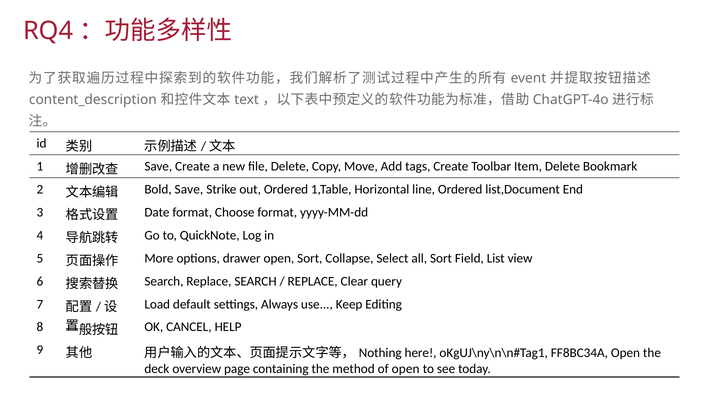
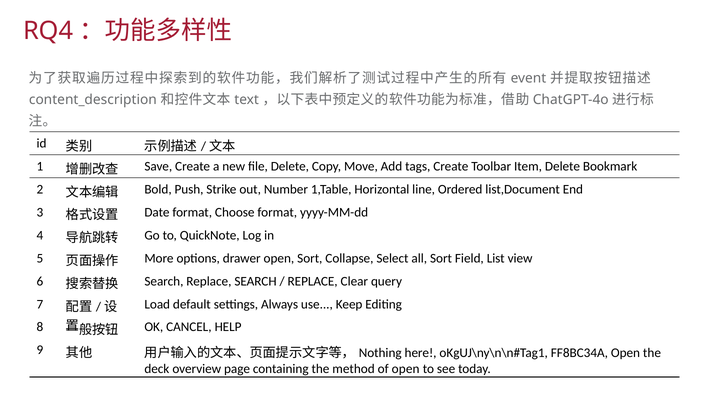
Bold Save: Save -> Push (189, 189)
out Ordered: Ordered -> Number (286, 189)
